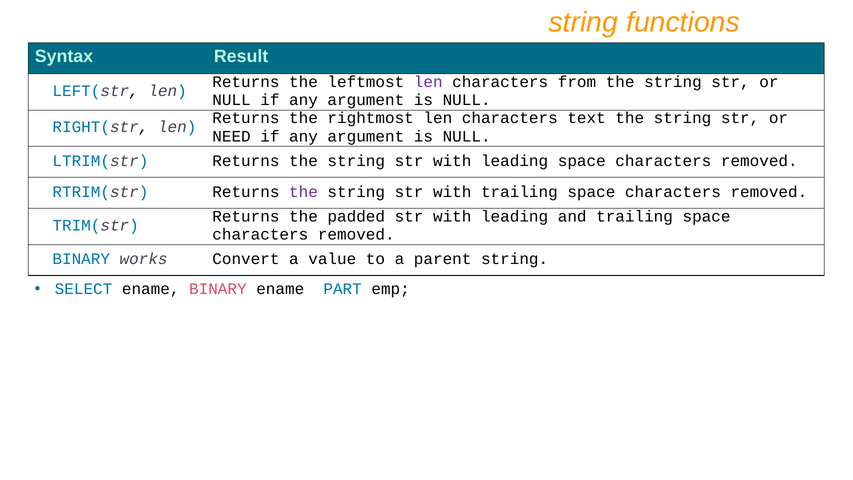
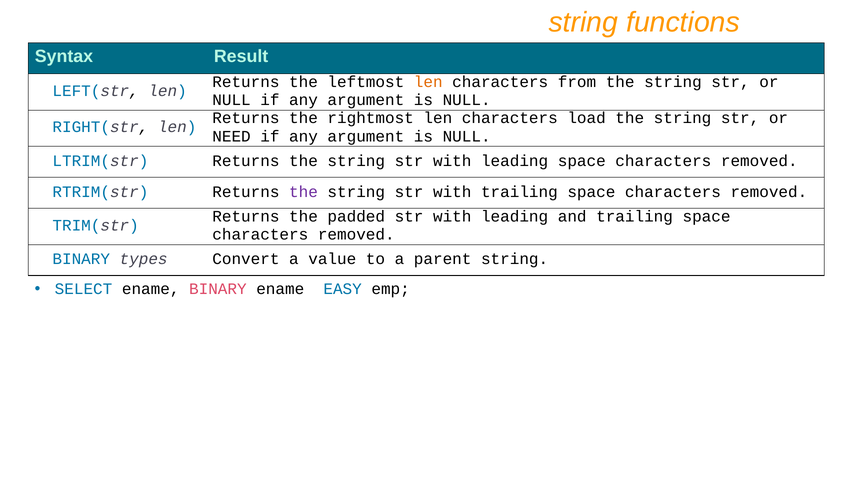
len colour: purple -> orange (428, 82)
text: text -> load (587, 118)
works: works -> types (144, 259)
PART: PART -> EASY (343, 289)
